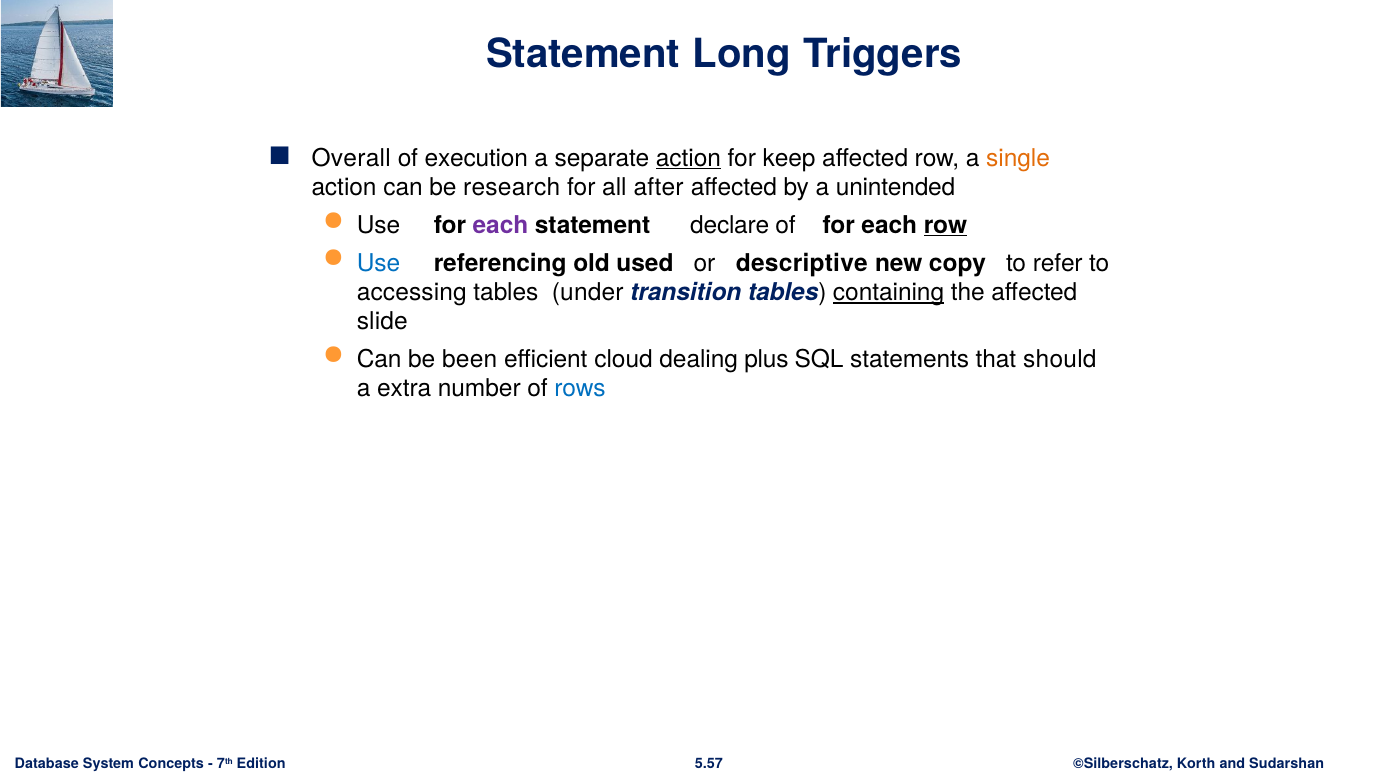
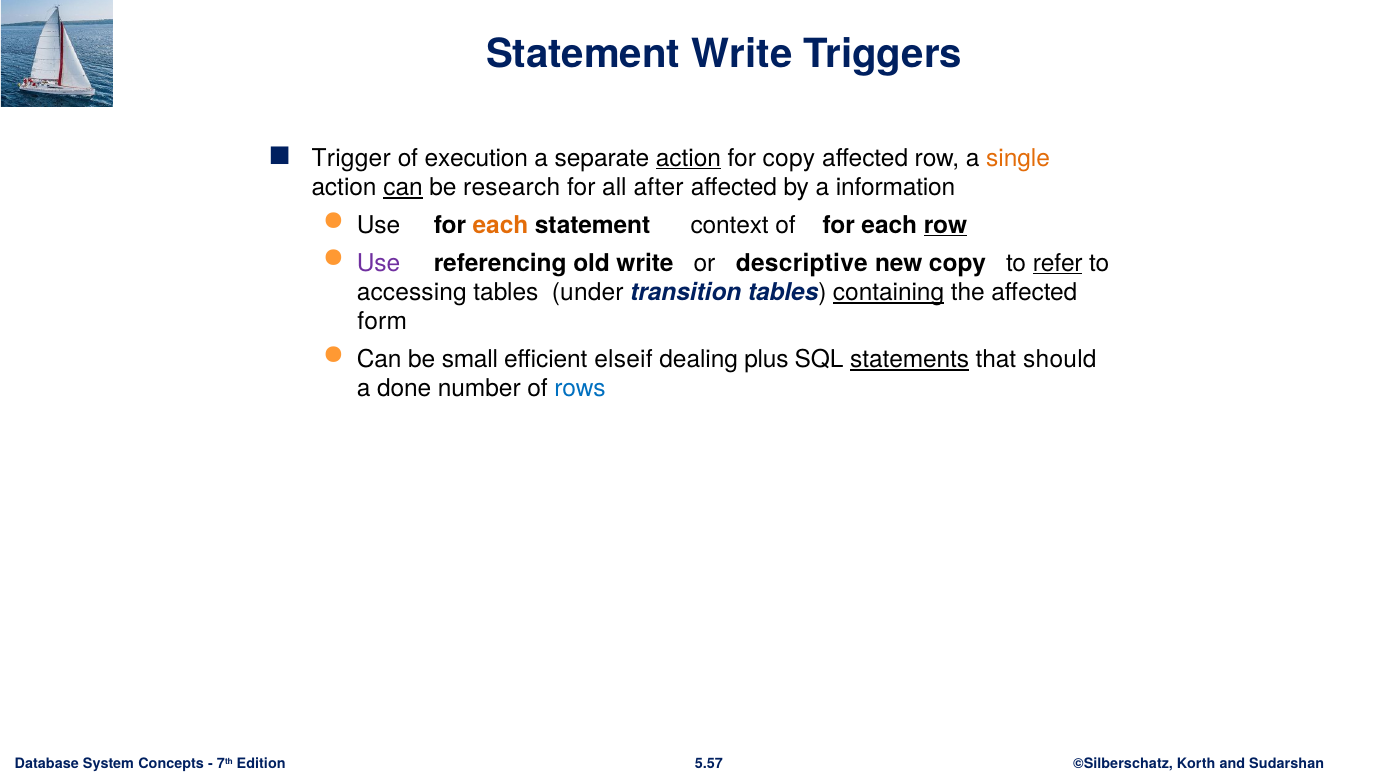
Statement Long: Long -> Write (742, 54)
Overall: Overall -> Trigger (351, 158)
for keep: keep -> copy (789, 158)
can underline: none -> present (403, 187)
unintended: unintended -> information (896, 187)
each colour: purple -> orange (501, 225)
declare: declare -> context (730, 225)
Use colour: blue -> purple (379, 263)
old used: used -> write (645, 263)
refer underline: none -> present (1058, 263)
slide: slide -> form (382, 322)
been: been -> small (470, 359)
cloud: cloud -> elseif (623, 359)
statements underline: none -> present (910, 359)
extra: extra -> done (404, 389)
